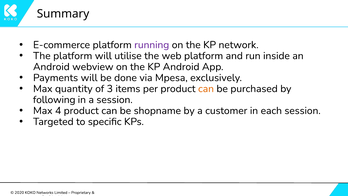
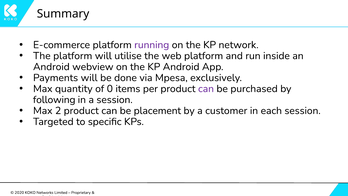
3: 3 -> 0 (110, 89)
can colour: orange -> purple (206, 89)
4: 4 -> 2 (58, 111)
shopname: shopname -> placement (157, 111)
